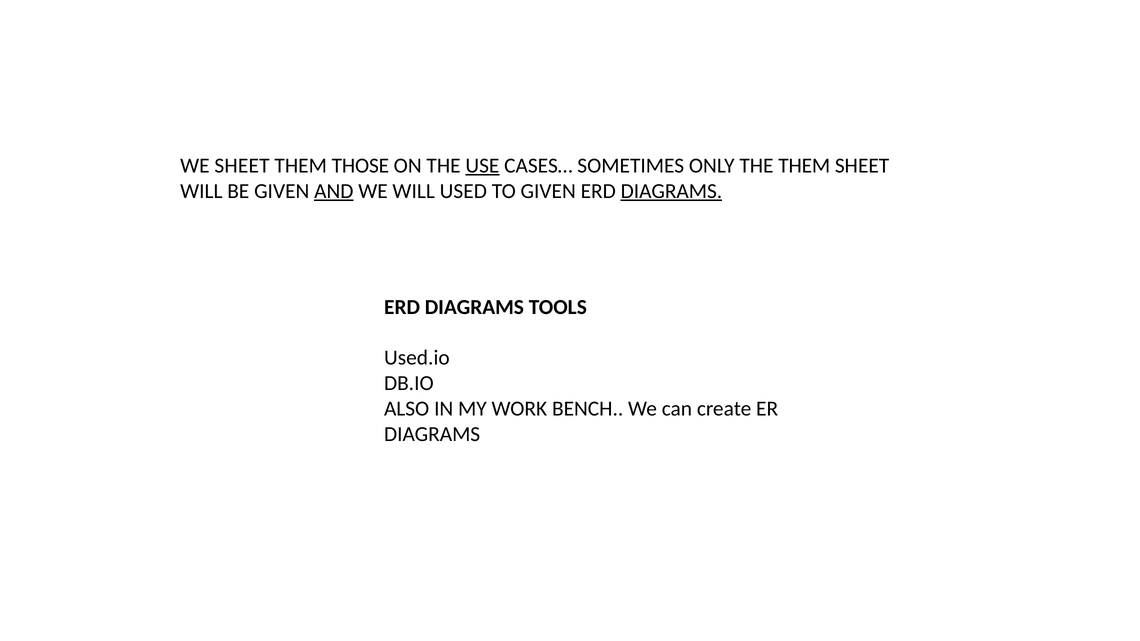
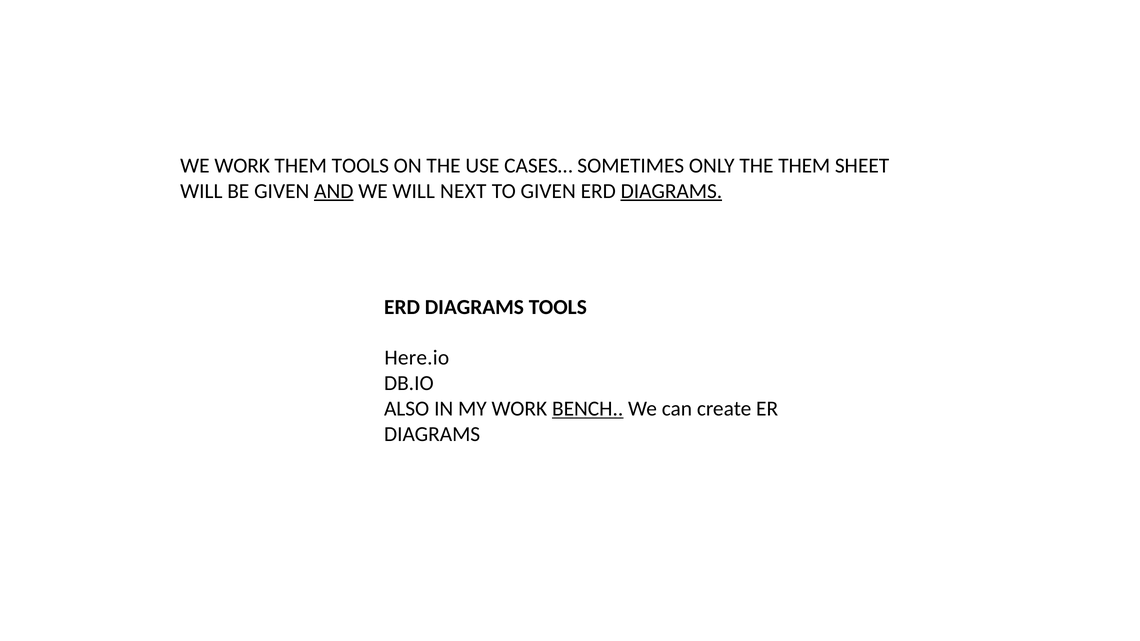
WE SHEET: SHEET -> WORK (242, 166)
THEM THOSE: THOSE -> TOOLS (360, 166)
USE underline: present -> none (482, 166)
USED: USED -> NEXT (463, 191)
Used.io: Used.io -> Here.io (417, 358)
BENCH underline: none -> present (588, 409)
